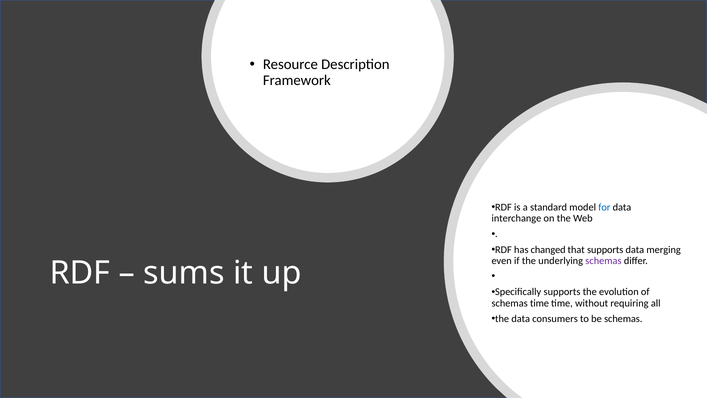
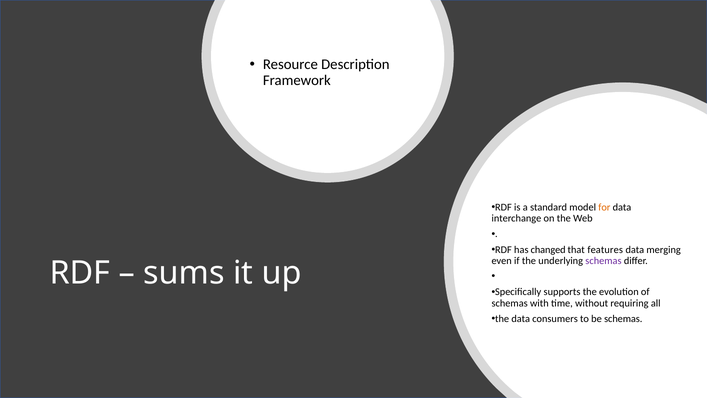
for colour: blue -> orange (604, 207)
that supports: supports -> features (605, 249)
schemas time: time -> with (539, 303)
